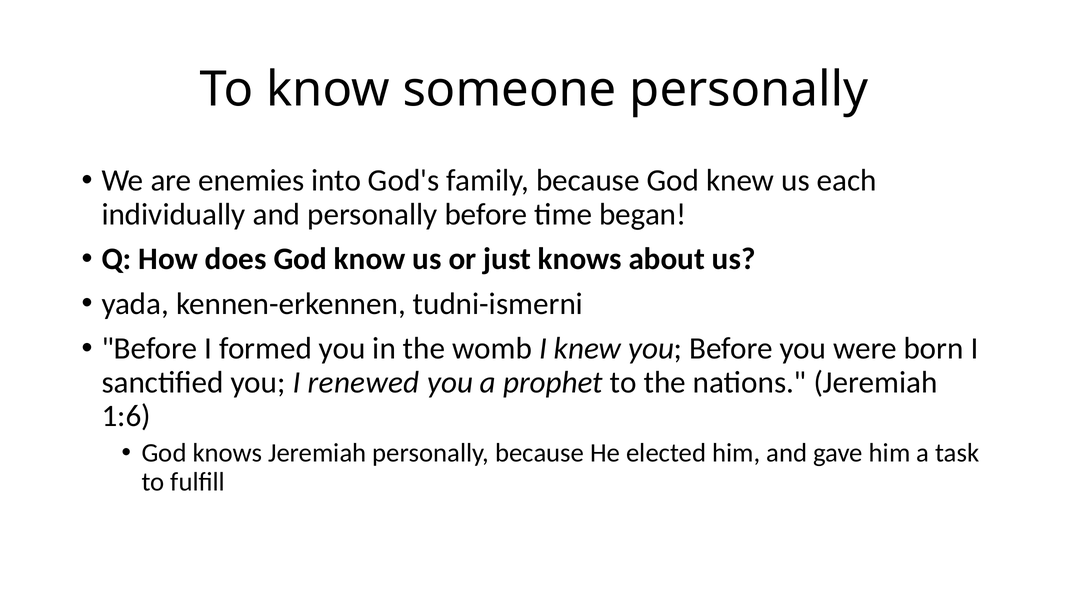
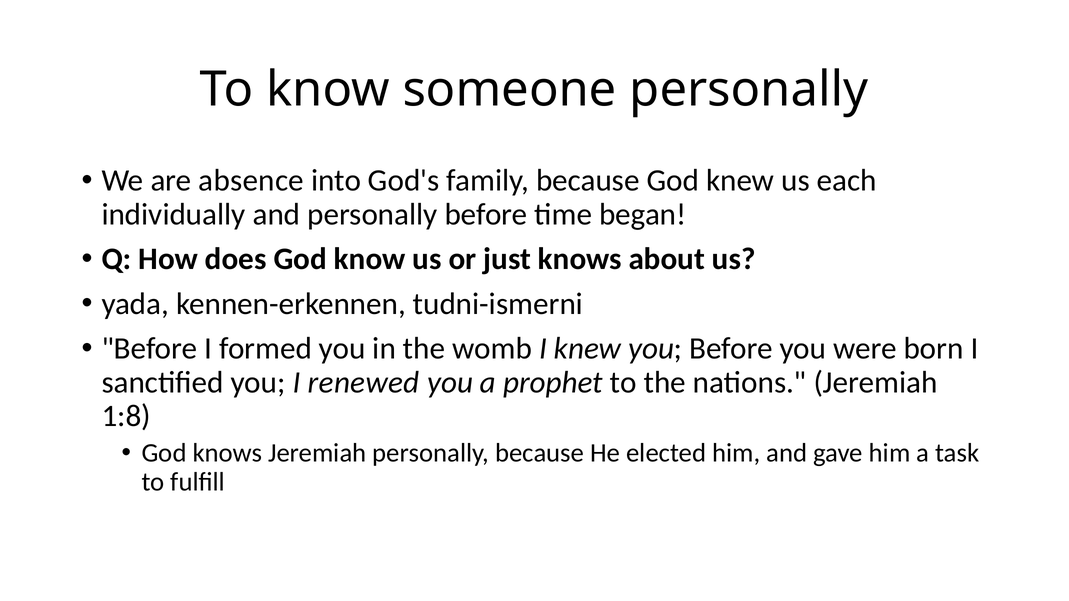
enemies: enemies -> absence (251, 181)
1:6: 1:6 -> 1:8 (126, 416)
